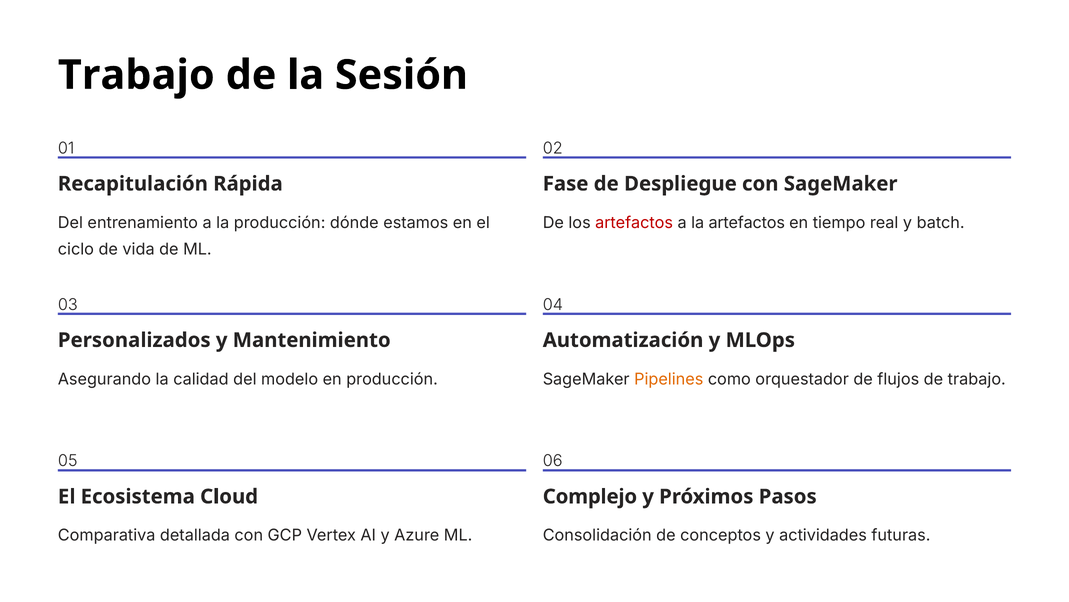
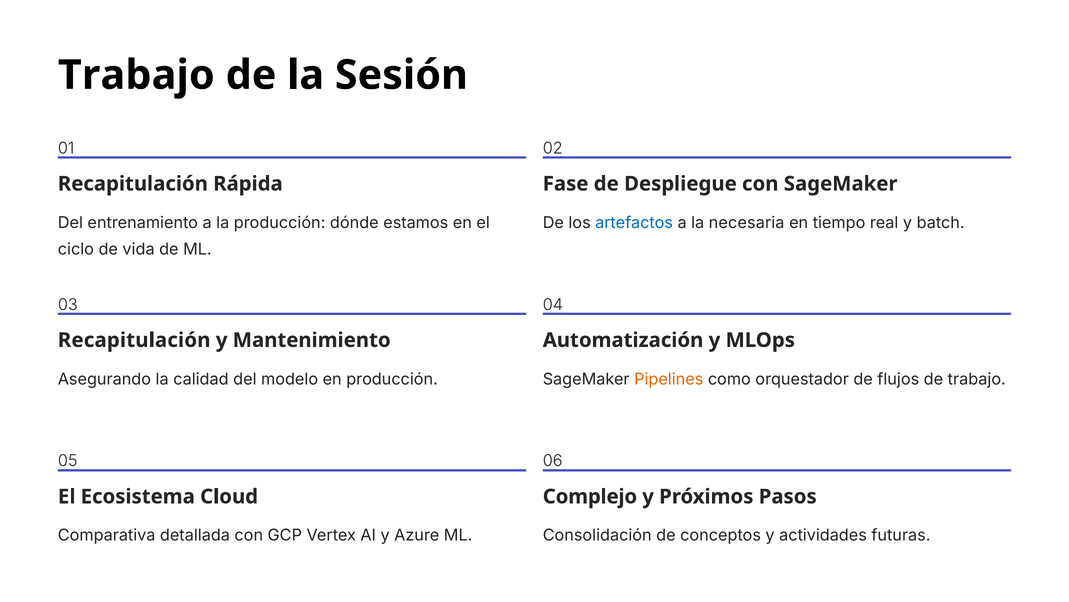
artefactos colour: red -> blue (634, 222)
la artefactos: artefactos -> necesaria (747, 222)
Personalizados: Personalizados -> Recapitulación (134, 340)
